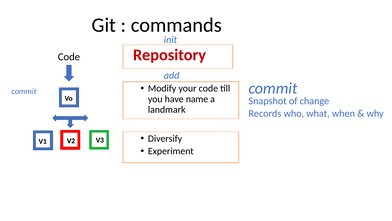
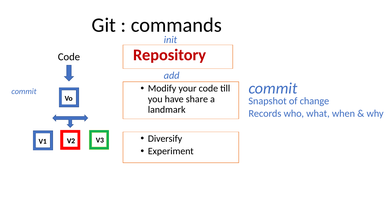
name: name -> share (197, 99)
